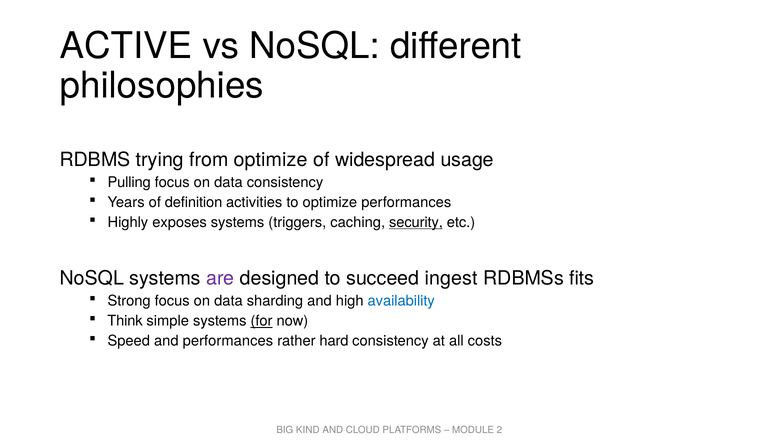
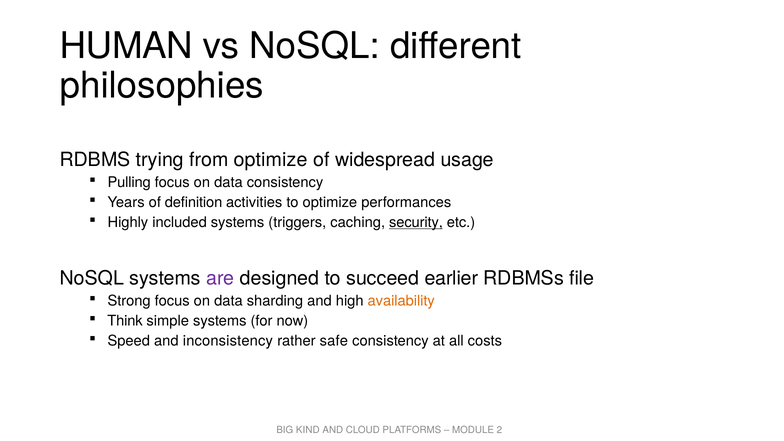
ACTIVE: ACTIVE -> HUMAN (126, 46)
exposes: exposes -> included (180, 222)
ingest: ingest -> earlier (451, 278)
fits: fits -> file (582, 278)
availability colour: blue -> orange (401, 301)
for underline: present -> none (262, 321)
and performances: performances -> inconsistency (228, 341)
hard: hard -> safe (334, 341)
